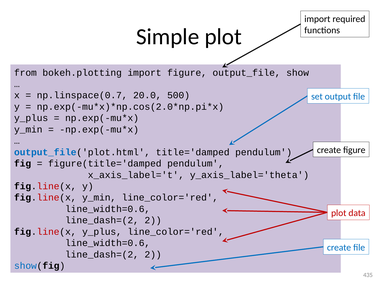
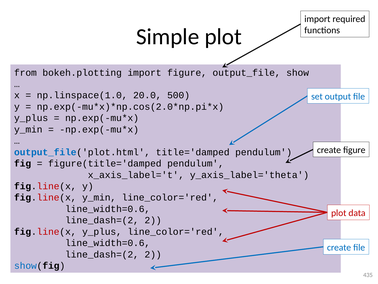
np.linspace(0.7: np.linspace(0.7 -> np.linspace(1.0 (82, 95)
